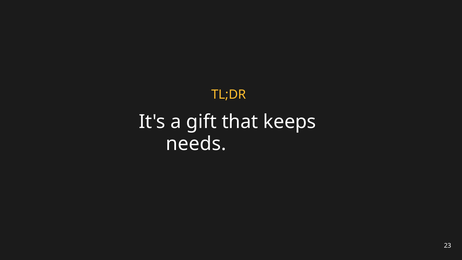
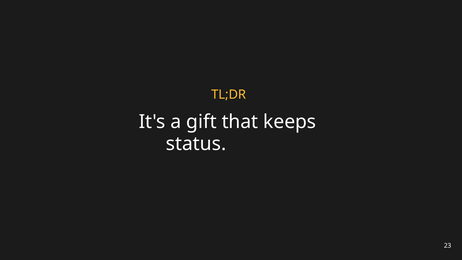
needs: needs -> status (196, 144)
